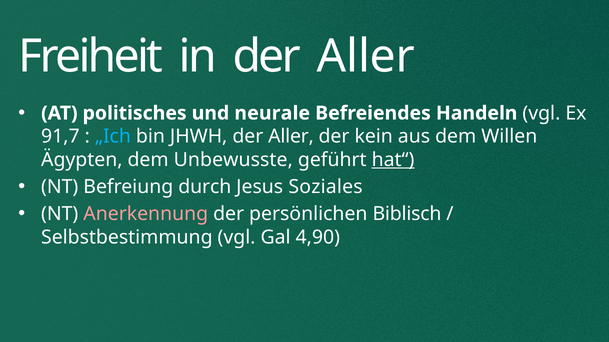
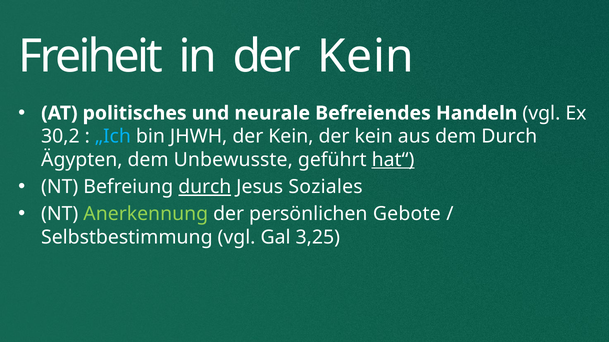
in der Aller: Aller -> Kein (366, 56)
91,7: 91,7 -> 30,2 (60, 137)
JHWH der Aller: Aller -> Kein (291, 137)
dem Willen: Willen -> Durch (509, 137)
durch underline: none -> present (205, 187)
Anerkennung colour: pink -> light green (146, 214)
Biblisch: Biblisch -> Gebote (407, 214)
4,90: 4,90 -> 3,25 (318, 238)
